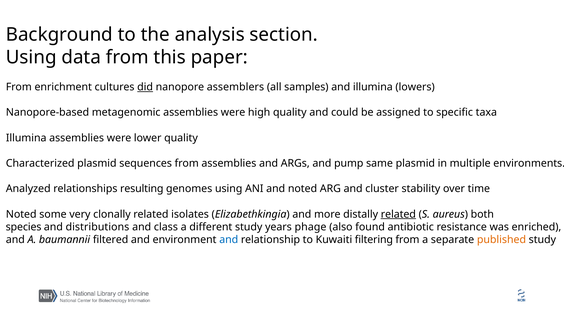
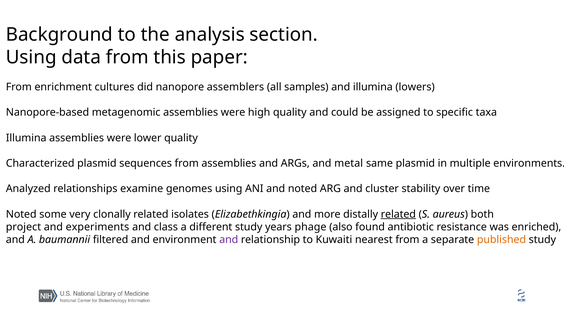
did underline: present -> none (145, 87)
pump: pump -> metal (349, 163)
resulting: resulting -> examine (142, 188)
species: species -> project (23, 226)
distributions: distributions -> experiments (97, 226)
and colour: blue -> purple (229, 239)
filtering: filtering -> nearest (374, 239)
